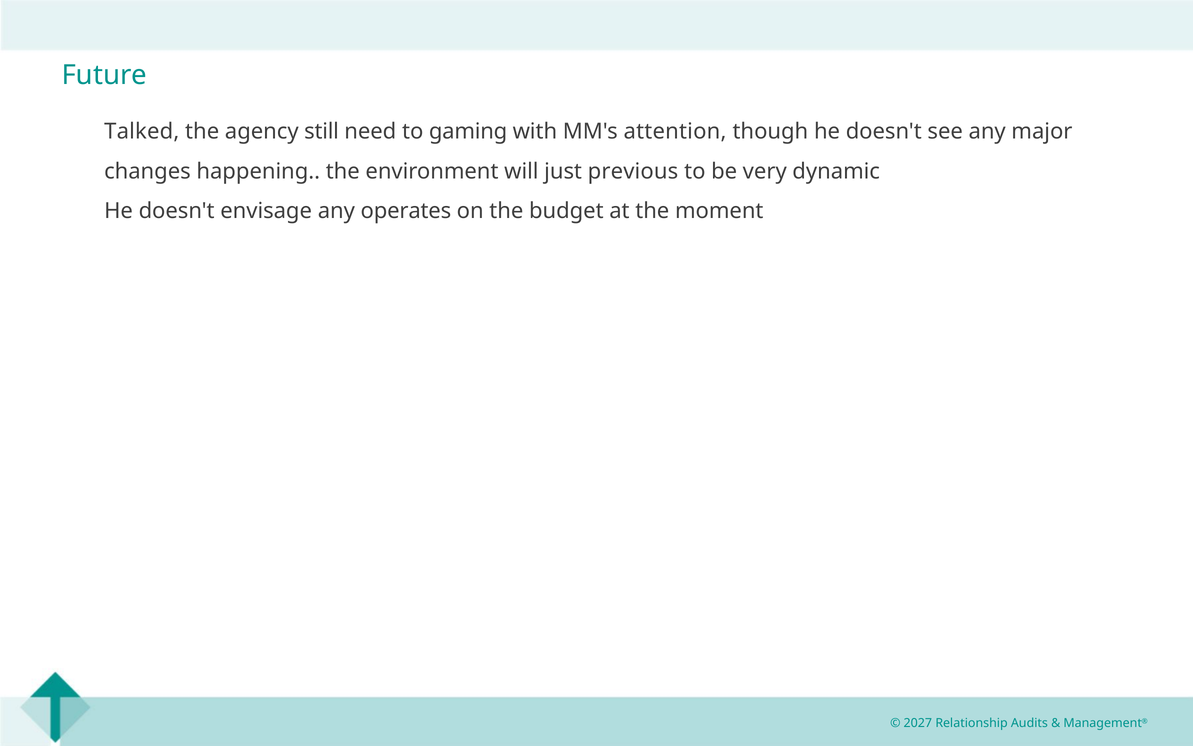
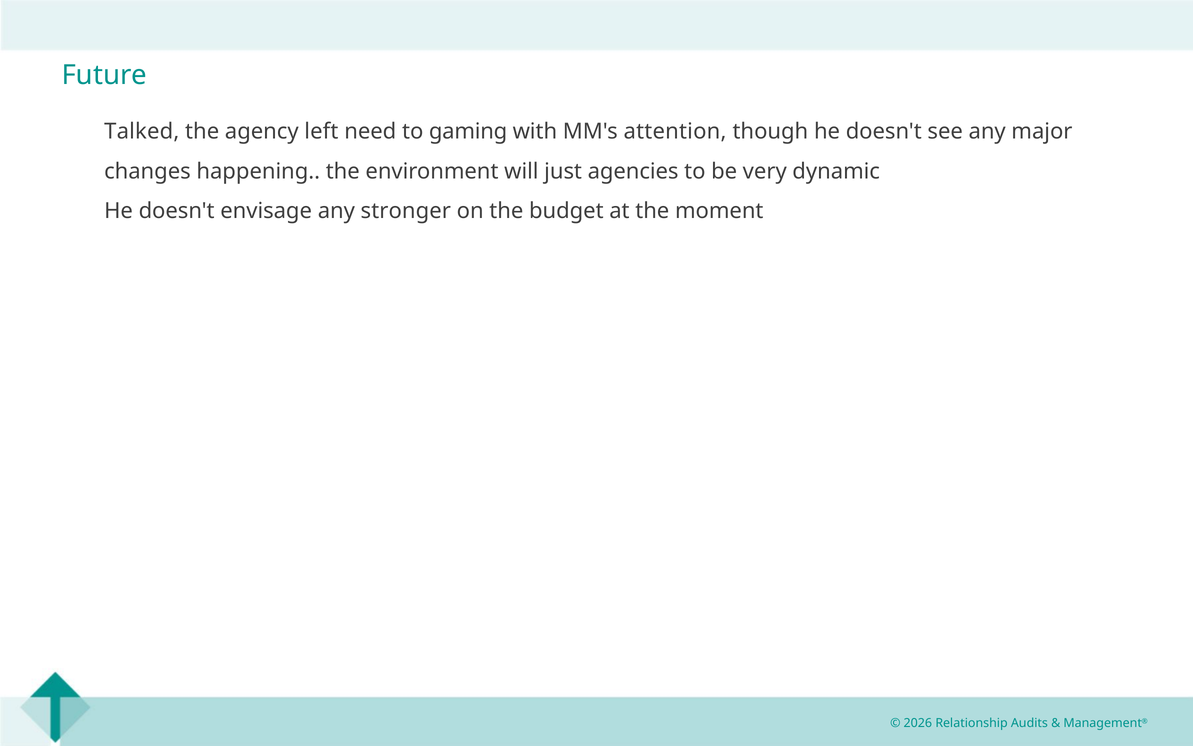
still: still -> left (321, 132)
previous: previous -> agencies (633, 171)
operates: operates -> stronger (406, 211)
2027: 2027 -> 2026 (918, 723)
